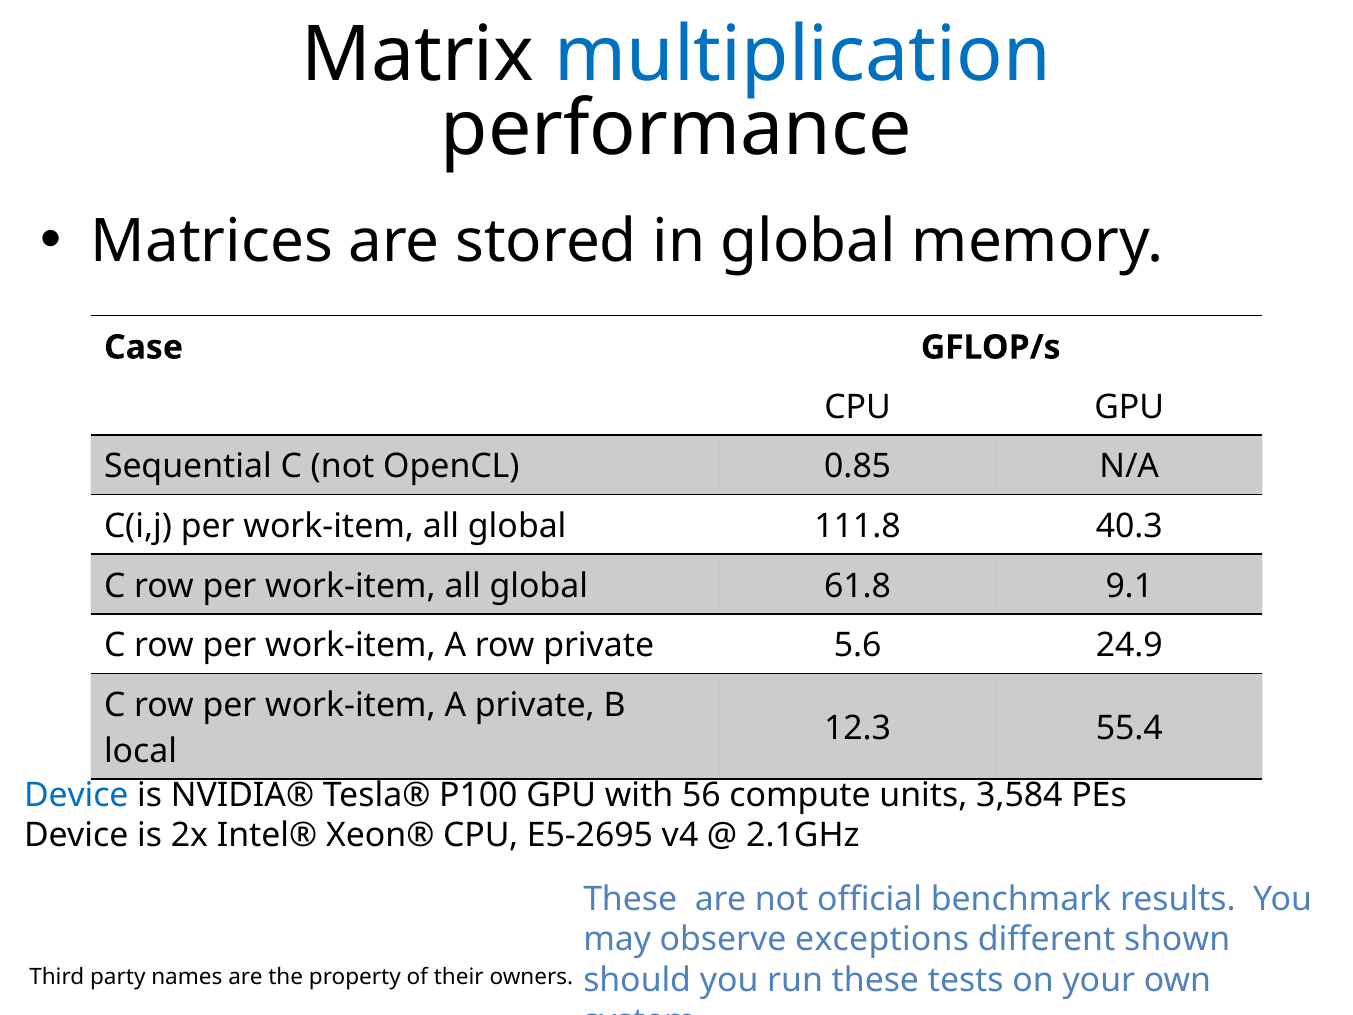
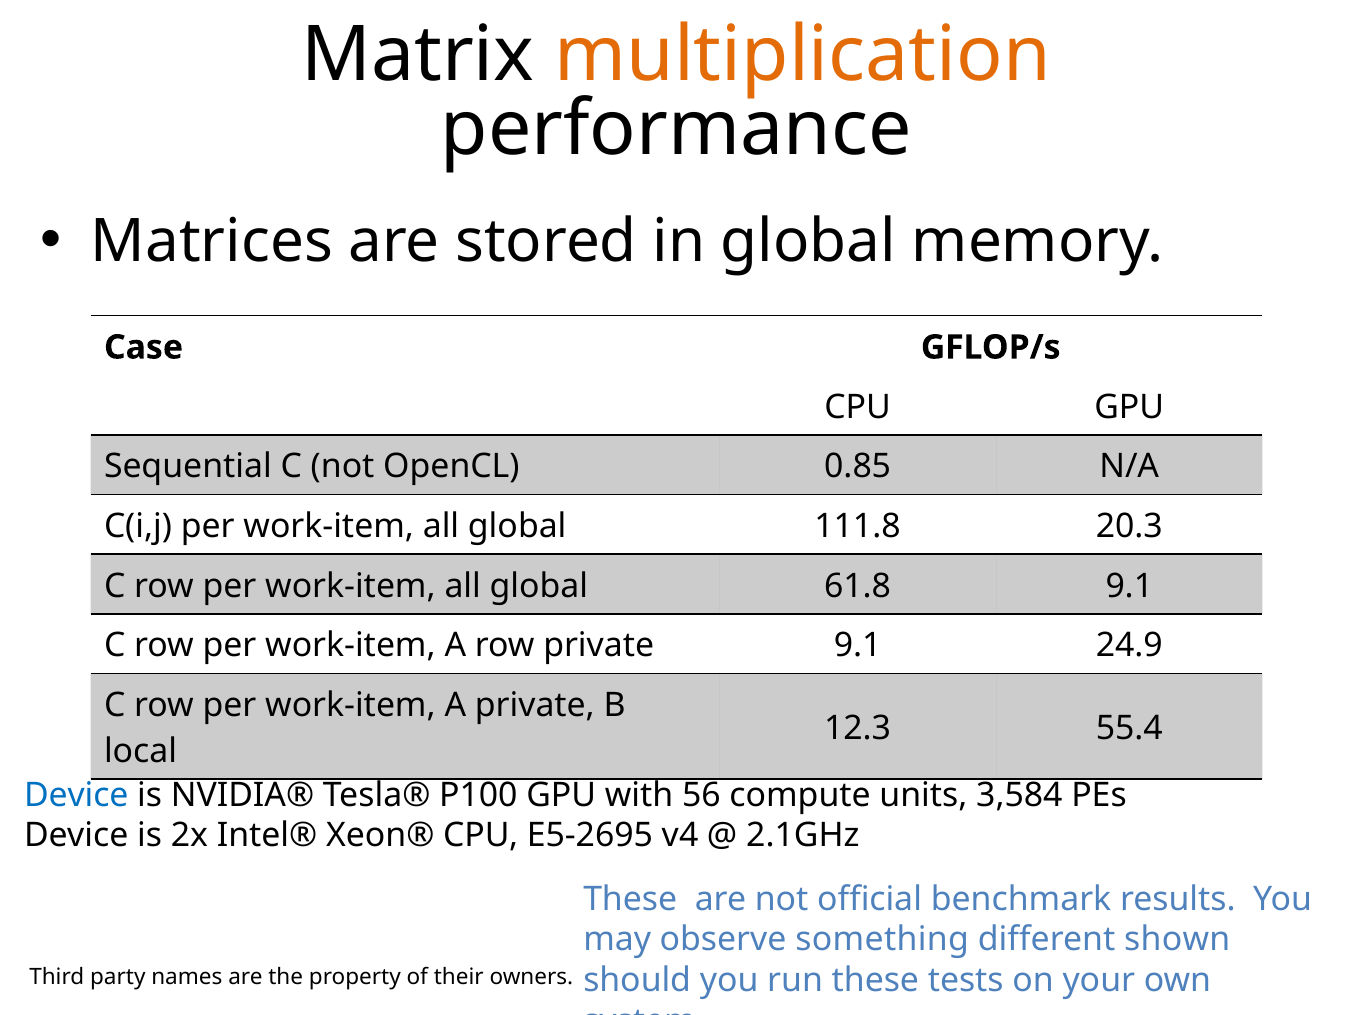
multiplication colour: blue -> orange (803, 55)
40.3: 40.3 -> 20.3 (1129, 526)
private 5.6: 5.6 -> 9.1 (858, 645)
exceptions: exceptions -> something (882, 940)
